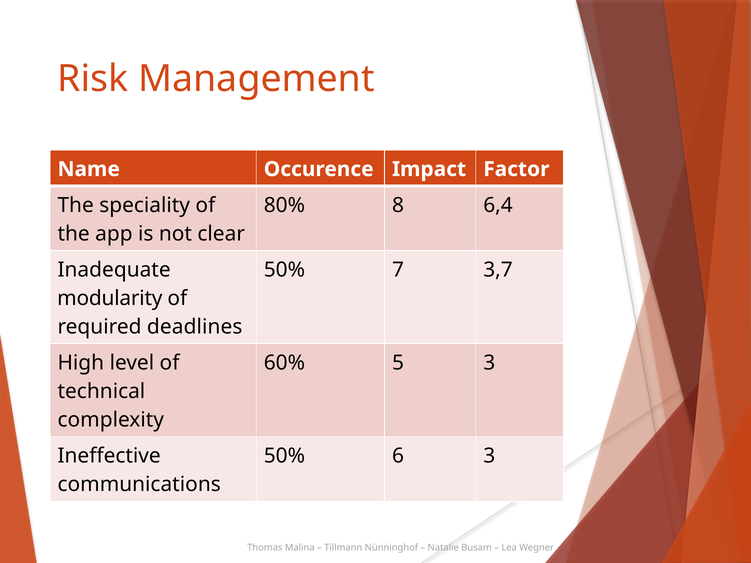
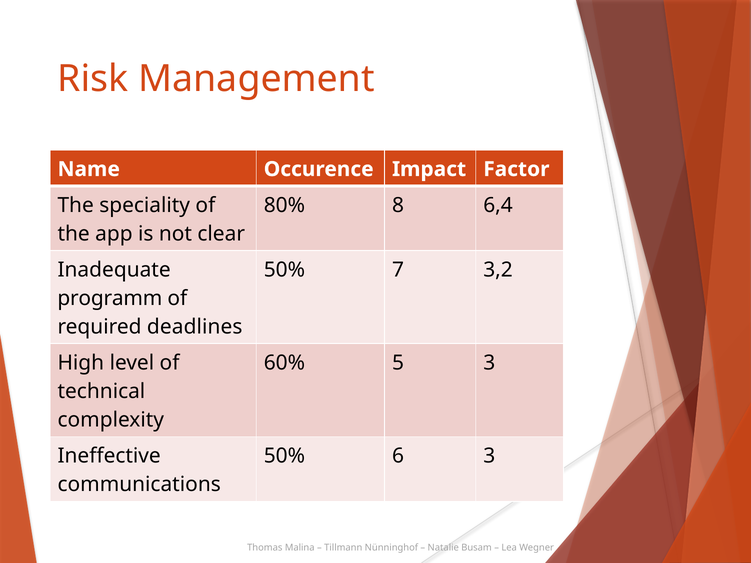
3,7: 3,7 -> 3,2 (498, 270)
modularity: modularity -> programm (110, 298)
